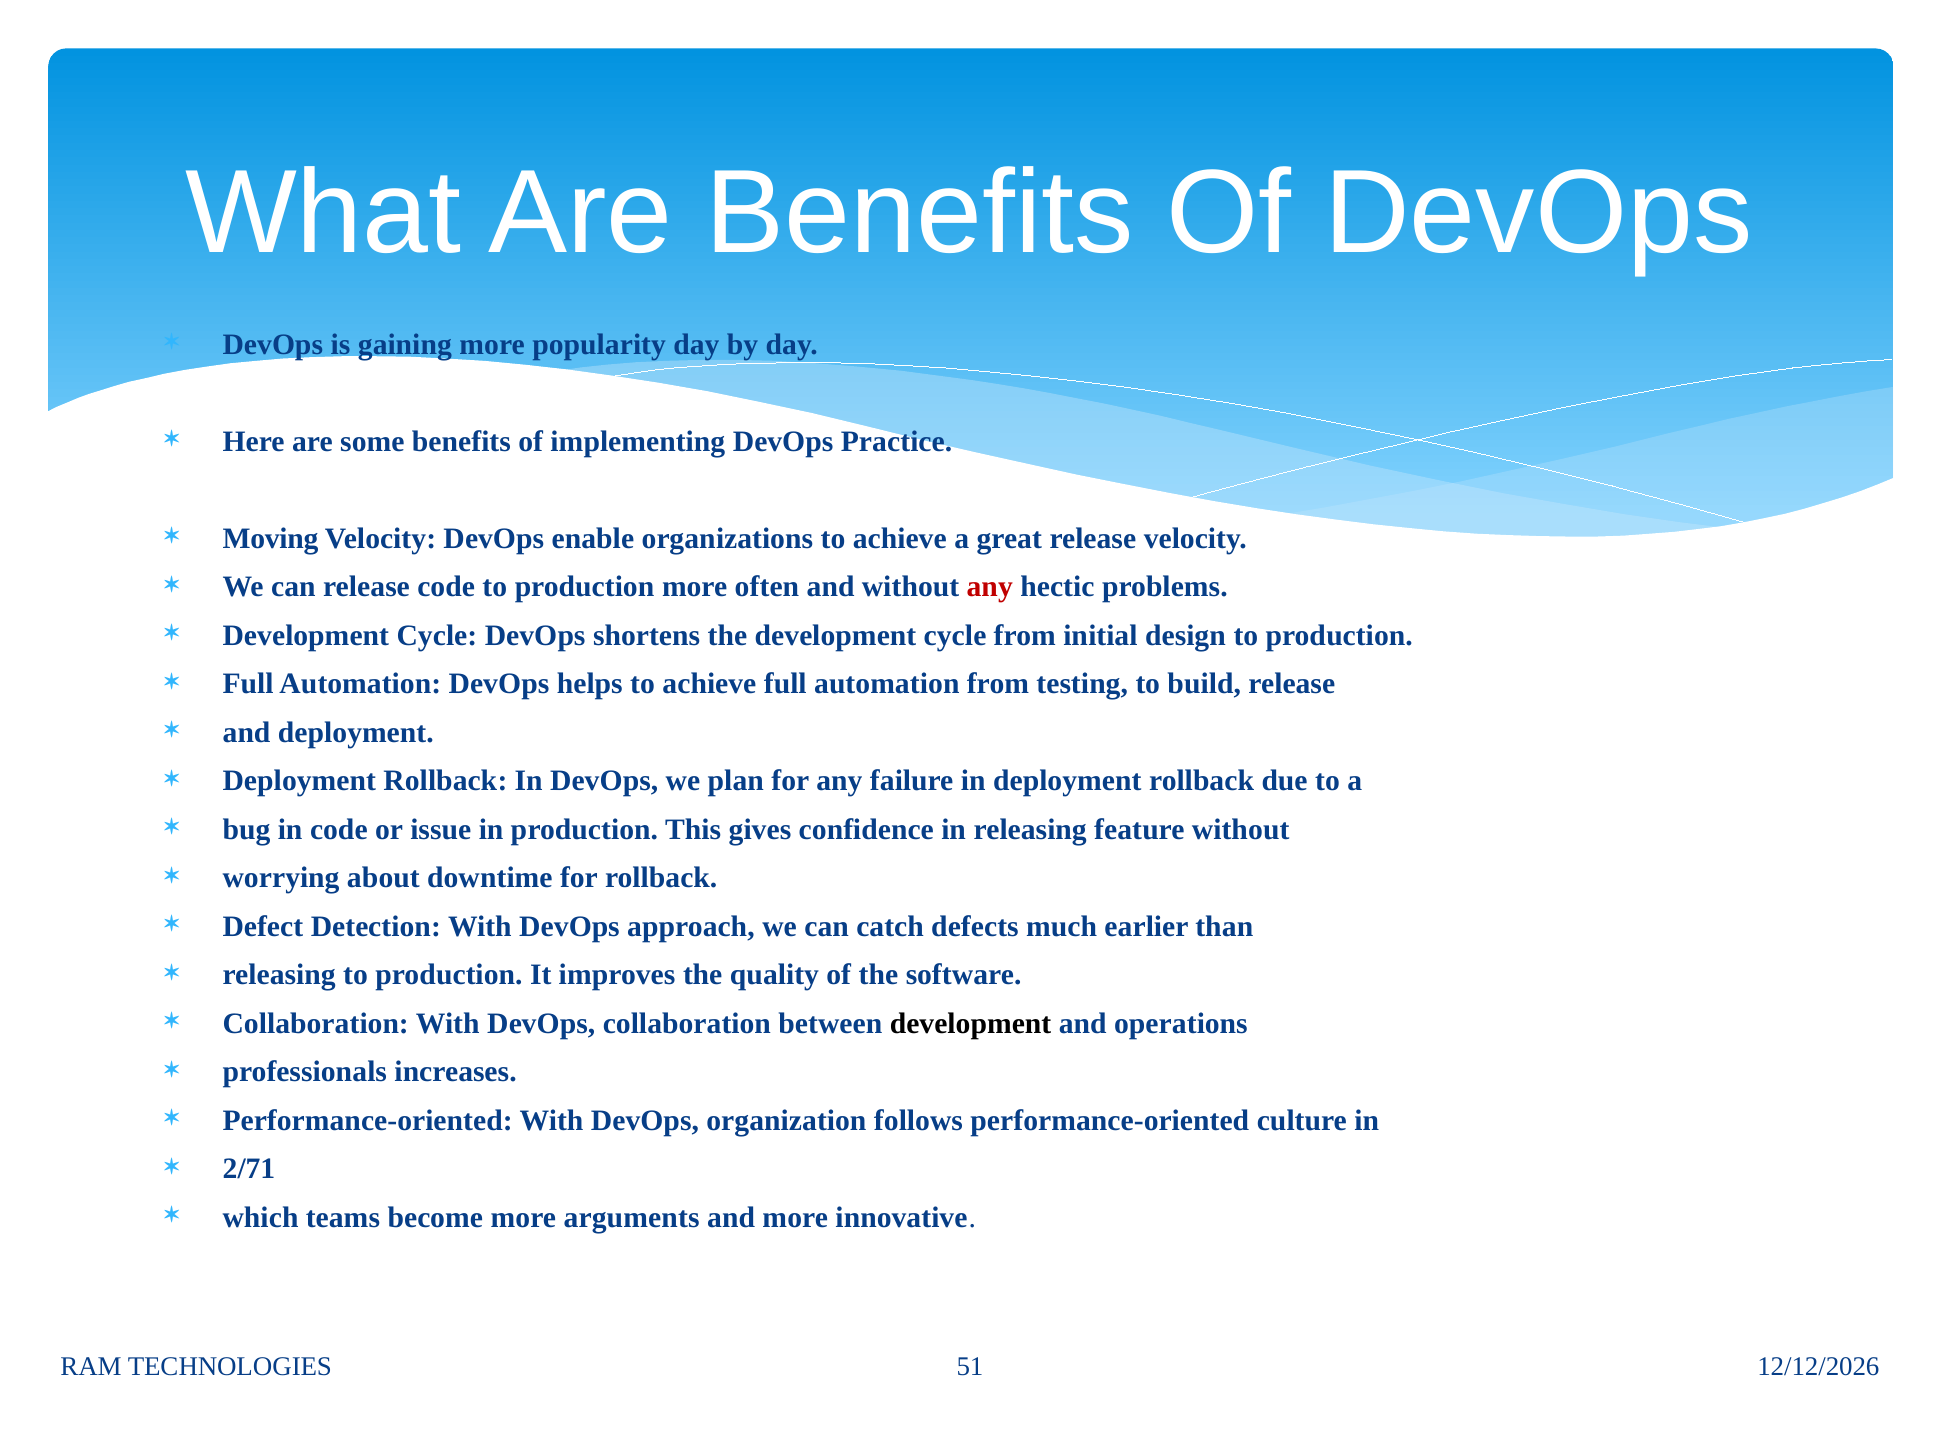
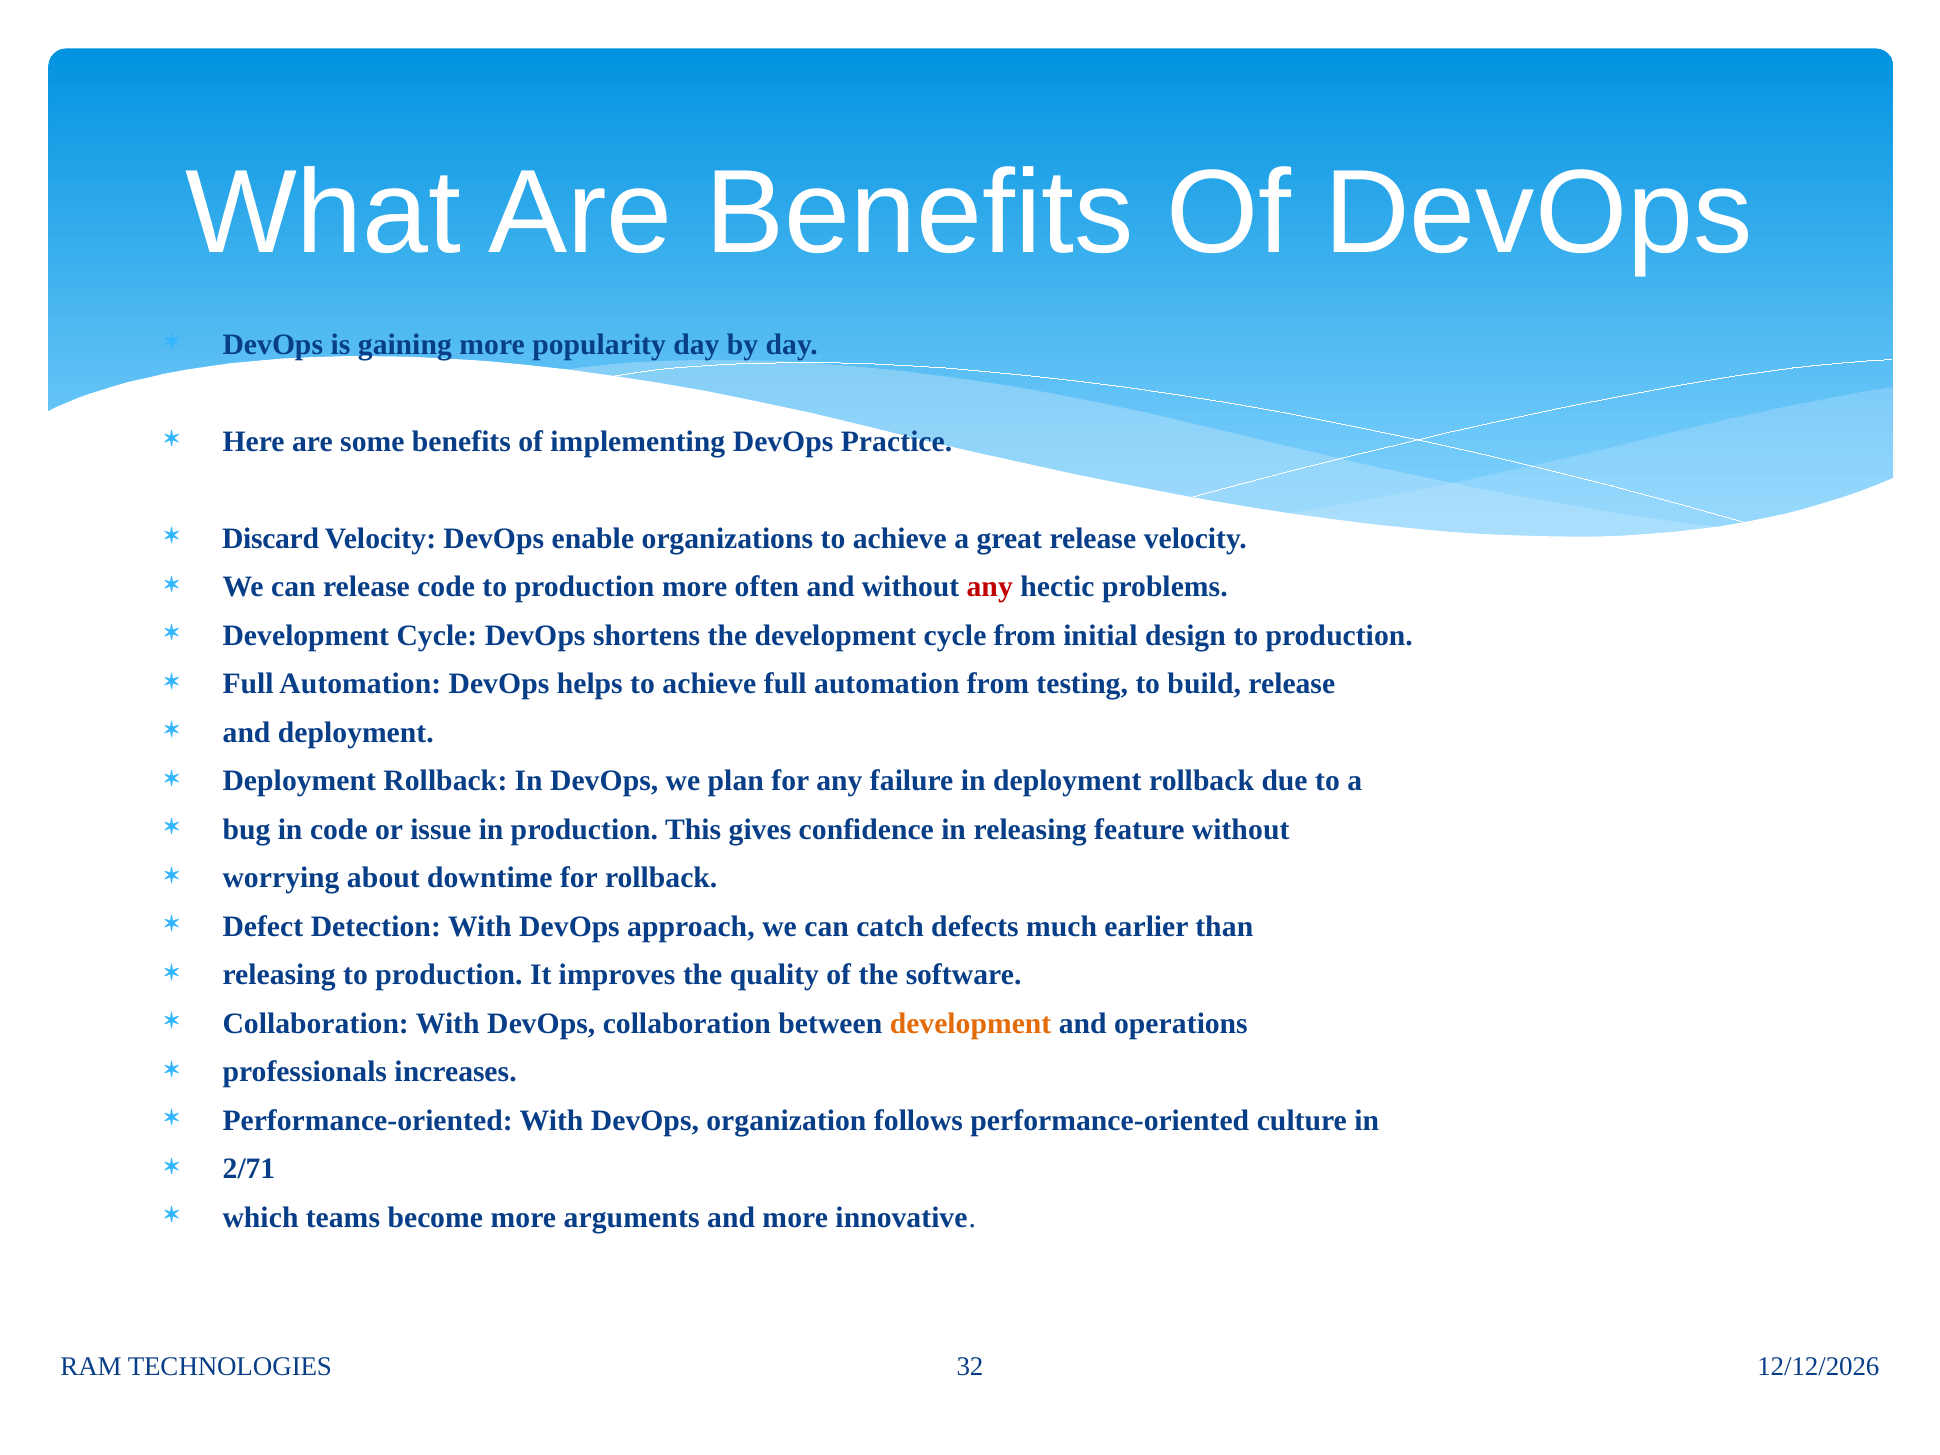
Moving: Moving -> Discard (271, 539)
development colour: black -> orange (971, 1024)
51: 51 -> 32 (970, 1367)
